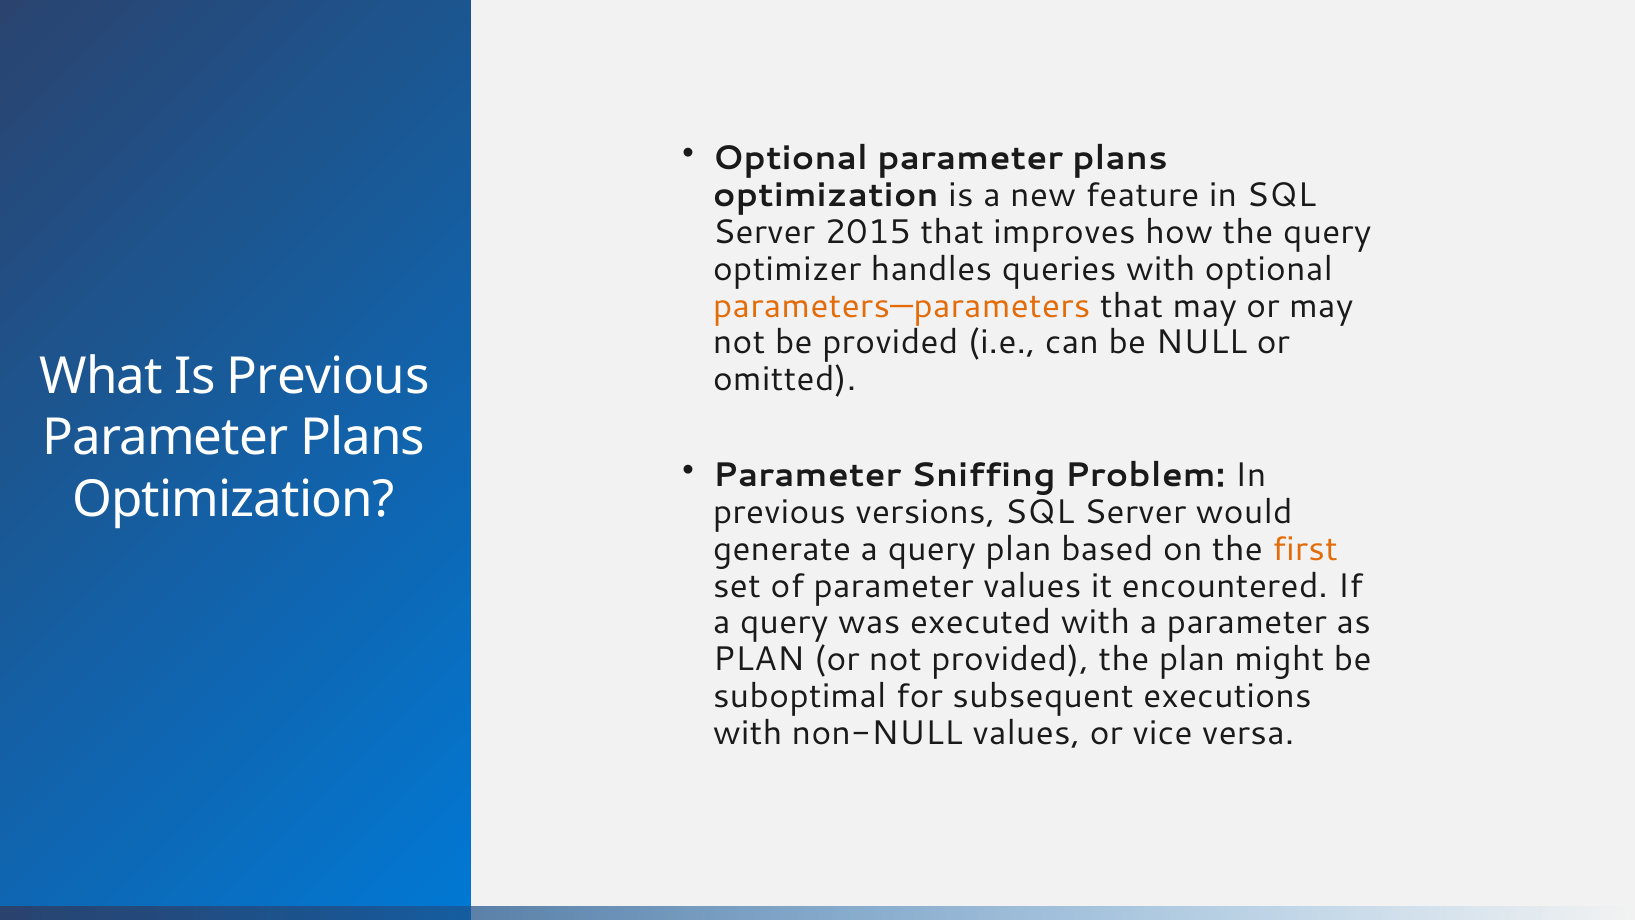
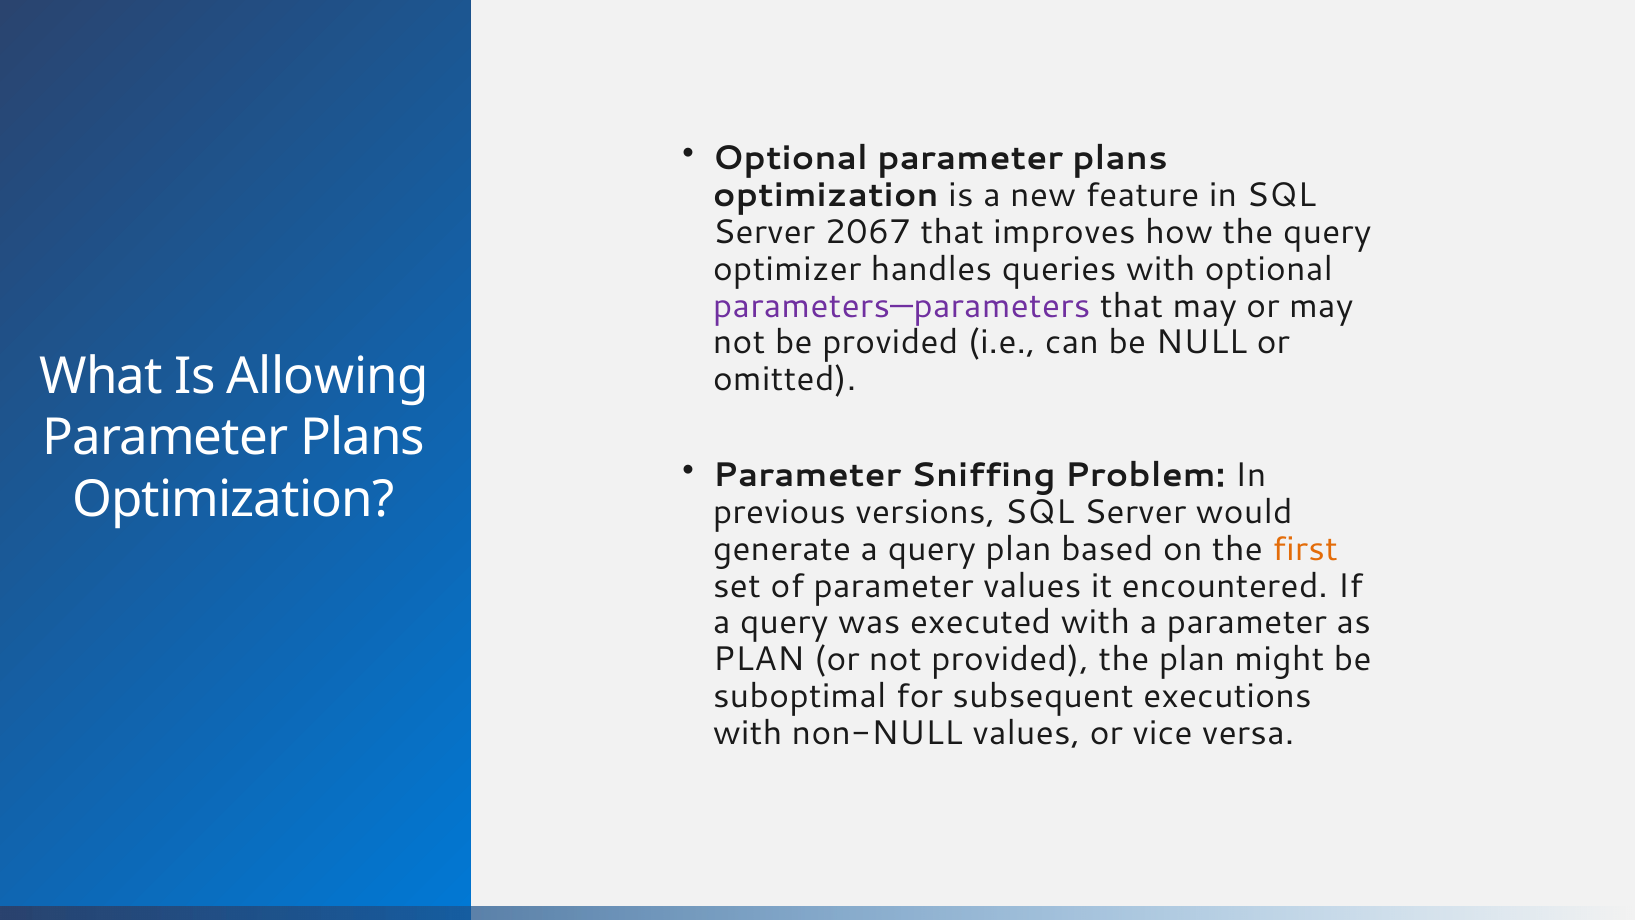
2015: 2015 -> 2067 (868, 232)
parameters—parameters colour: orange -> purple (902, 306)
Is Previous: Previous -> Allowing (328, 377)
